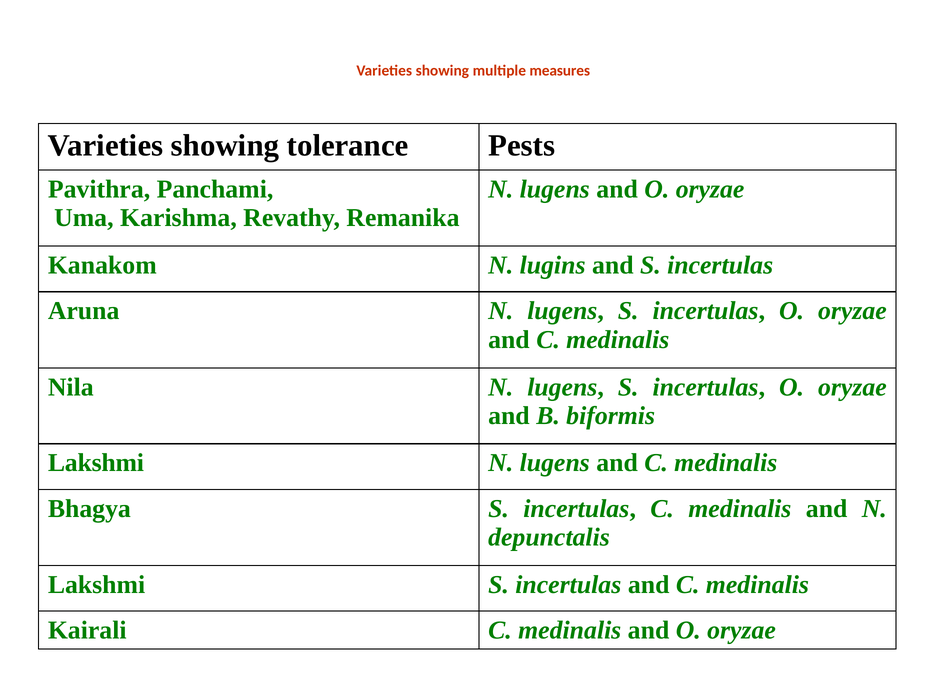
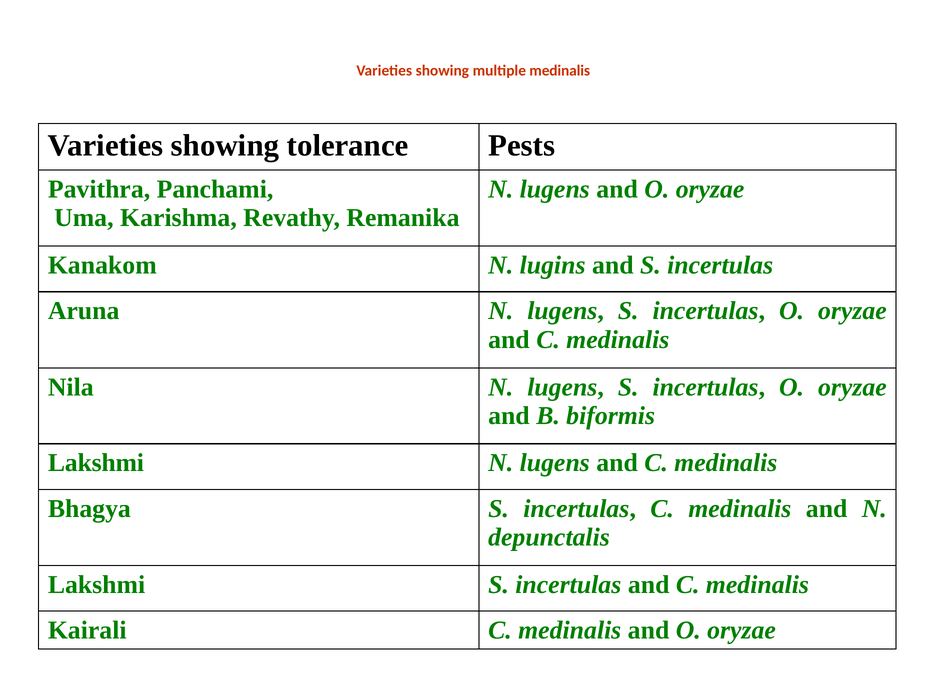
multiple measures: measures -> medinalis (560, 71)
